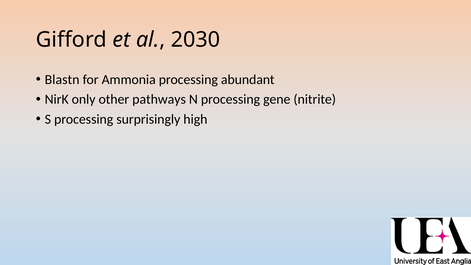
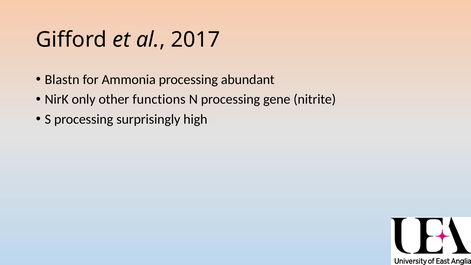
2030: 2030 -> 2017 (195, 40)
pathways: pathways -> functions (159, 99)
